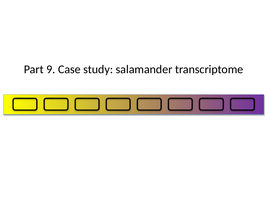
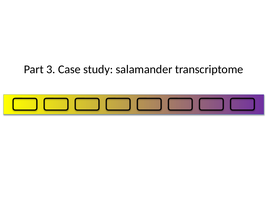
9: 9 -> 3 (51, 69)
